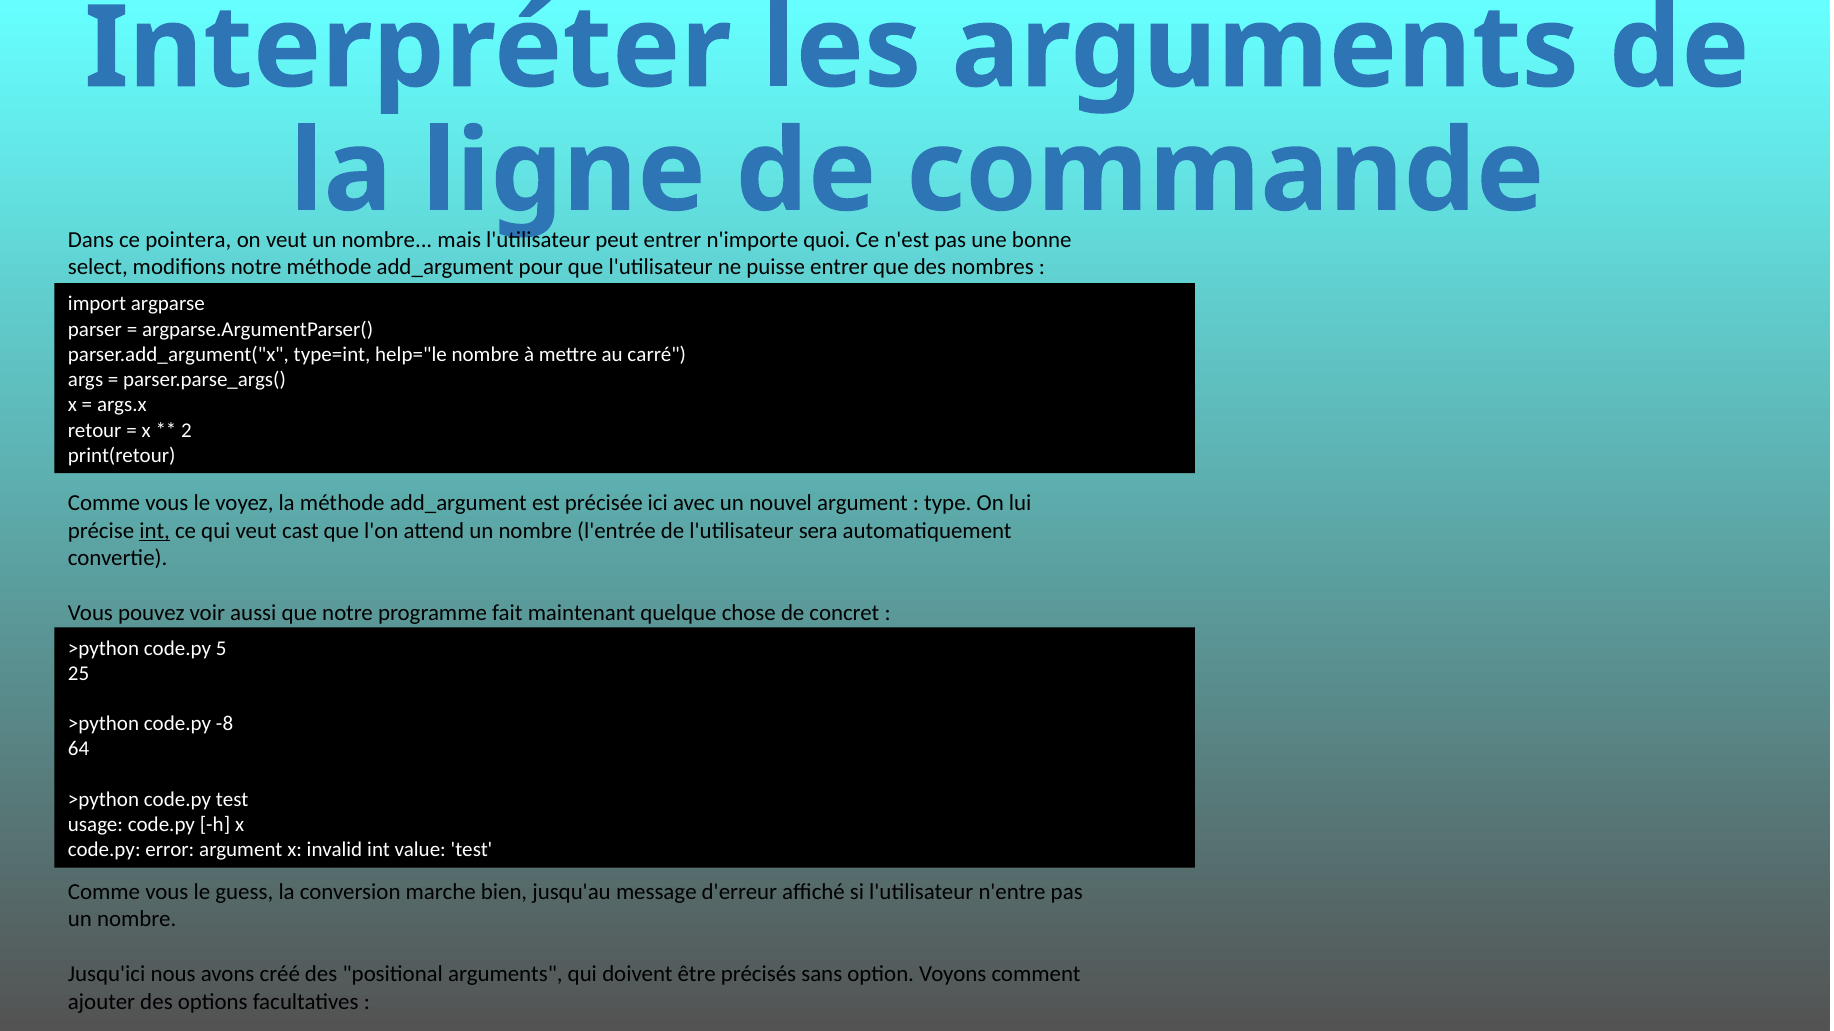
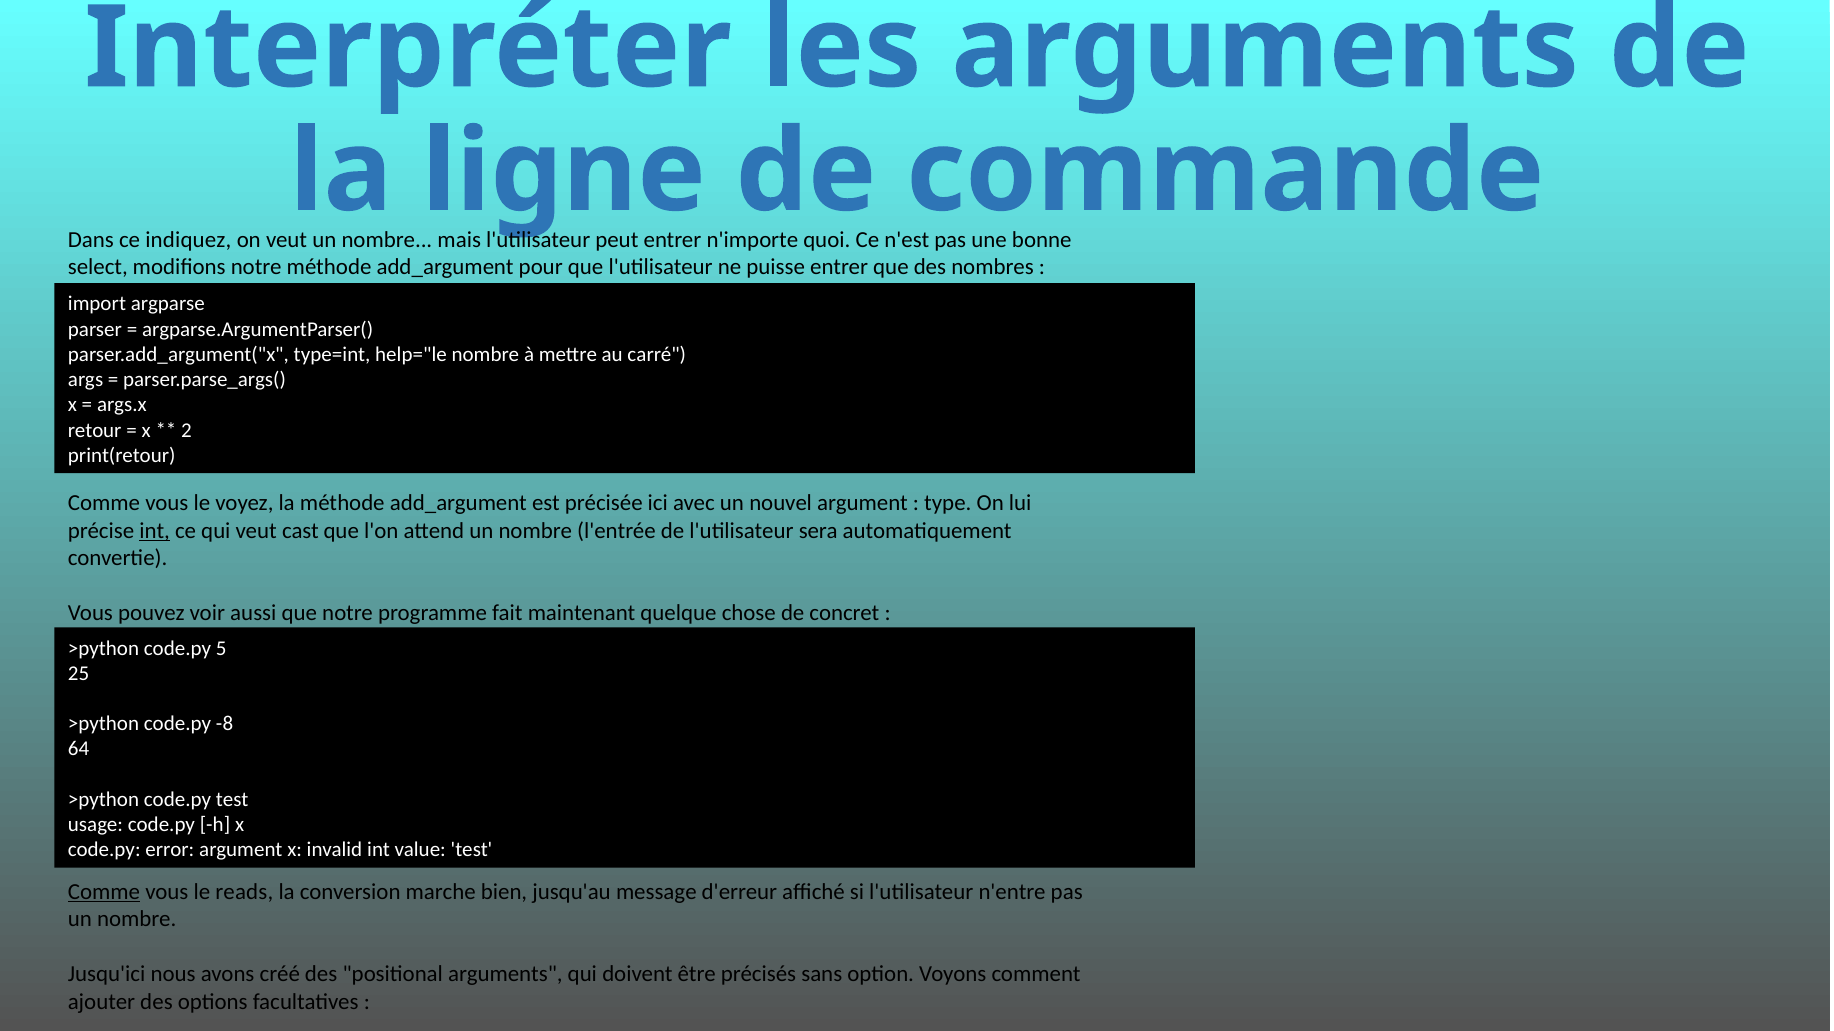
pointera: pointera -> indiquez (188, 240)
Comme underline: none -> present (104, 892)
guess: guess -> reads (244, 892)
